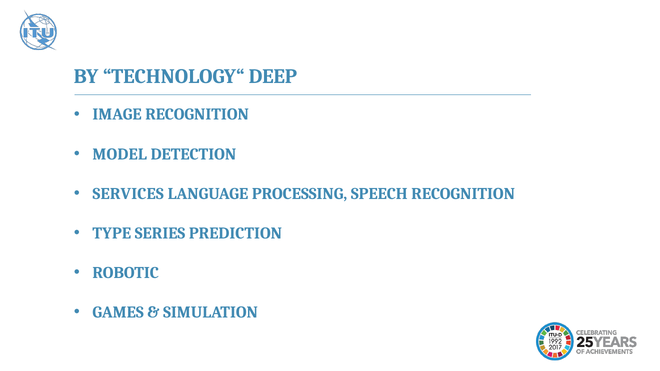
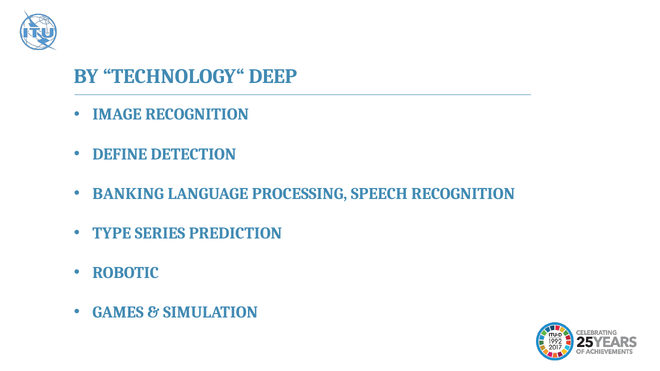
MODEL: MODEL -> DEFINE (120, 154)
SERVICES: SERVICES -> BANKING (128, 194)
